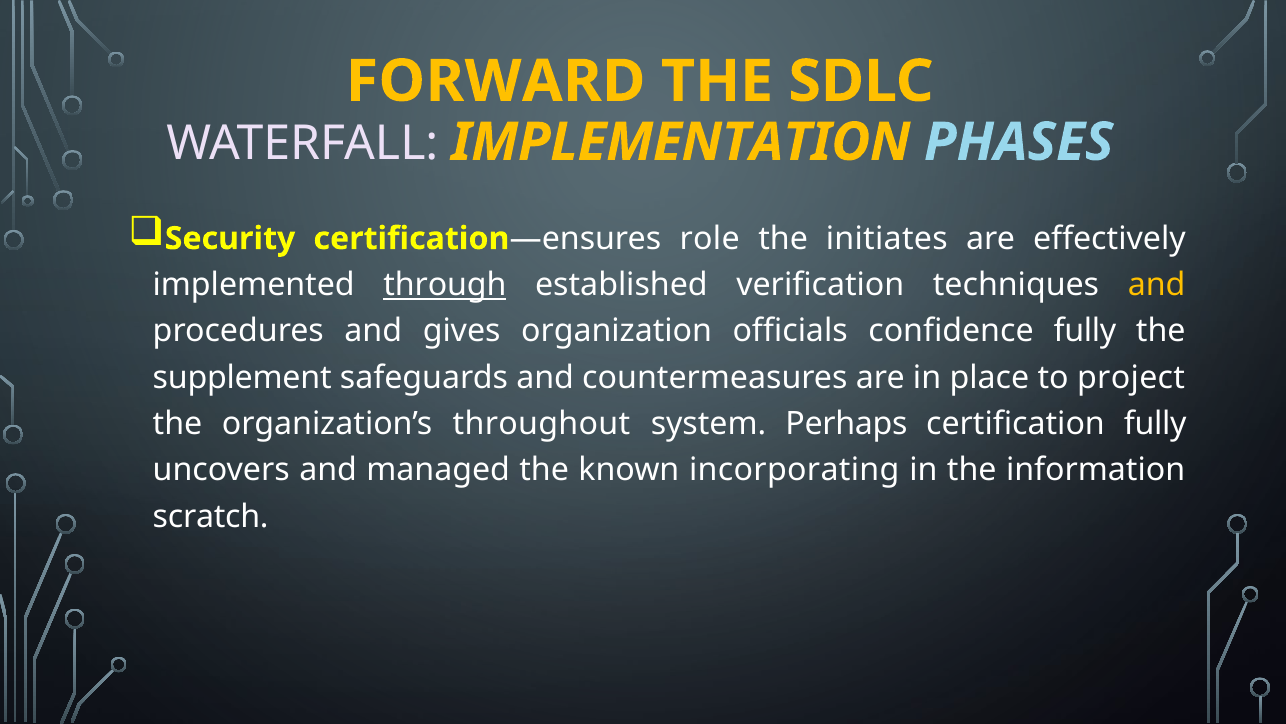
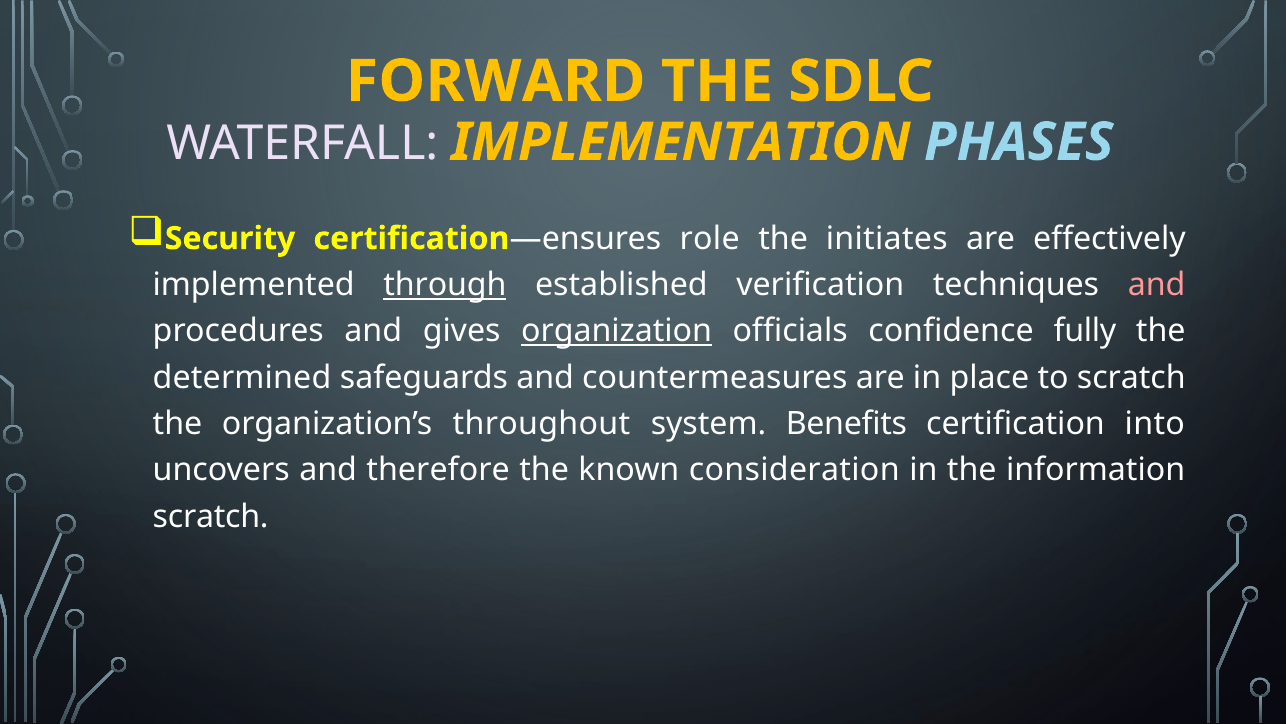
and colour: yellow -> pink (1157, 285)
organization underline: none -> present (617, 331)
supplement: supplement -> determined (242, 377)
to project: project -> scratch (1131, 377)
Perhaps: Perhaps -> Benefits (846, 423)
certification fully: fully -> into (1155, 423)
managed: managed -> therefore (438, 470)
incorporating: incorporating -> consideration (794, 470)
